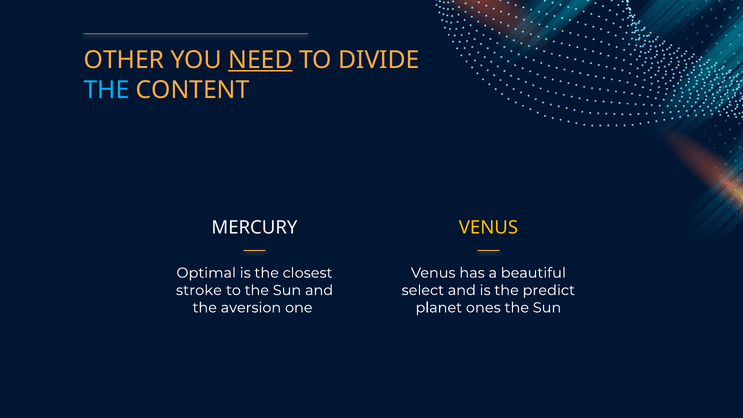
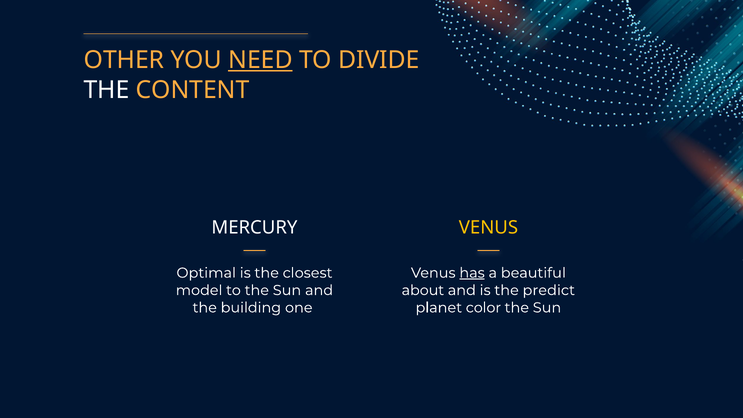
THE colour: light blue -> white (107, 90)
has underline: none -> present (472, 273)
stroke: stroke -> model (199, 290)
select: select -> about (423, 290)
aversion: aversion -> building (251, 308)
ones: ones -> color (483, 308)
